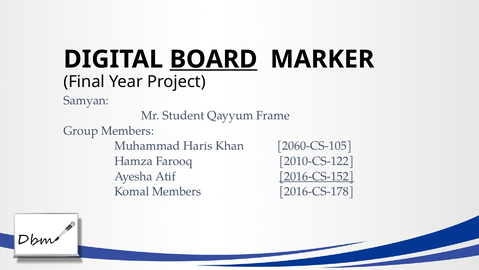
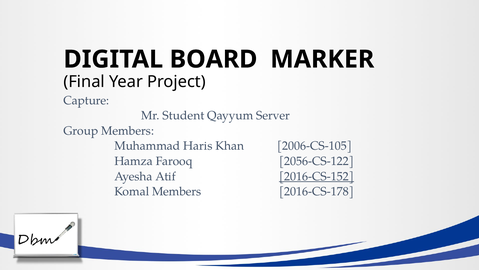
BOARD underline: present -> none (213, 59)
Samyan: Samyan -> Capture (86, 100)
Frame: Frame -> Server (273, 115)
2060-CS-105: 2060-CS-105 -> 2006-CS-105 (314, 146)
2010-CS-122: 2010-CS-122 -> 2056-CS-122 (316, 161)
